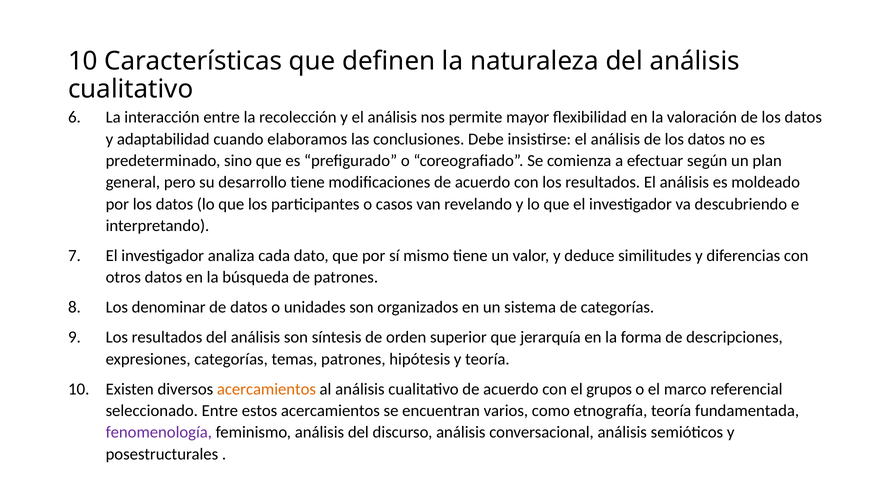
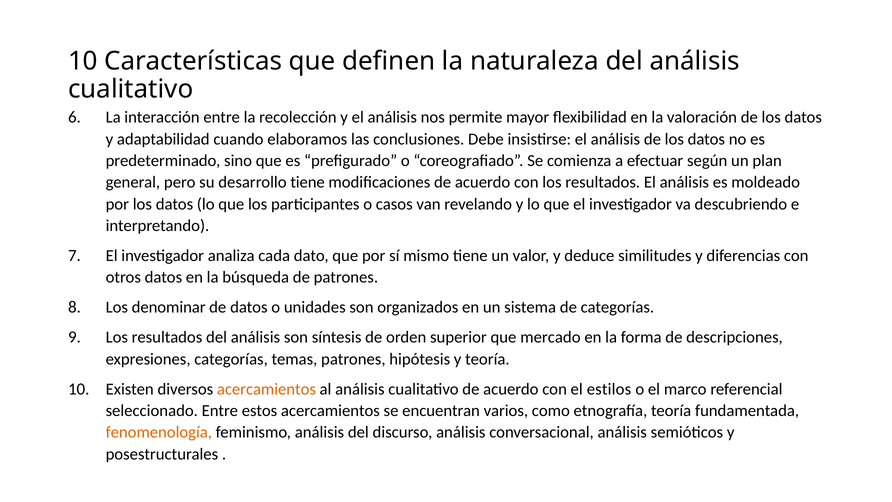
jerarquía: jerarquía -> mercado (550, 337)
grupos: grupos -> estilos (609, 389)
fenomenología colour: purple -> orange (159, 432)
